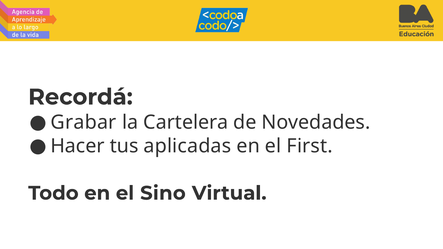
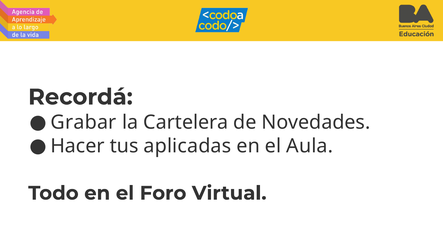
First: First -> Aula (310, 146)
Sino: Sino -> Foro (163, 193)
